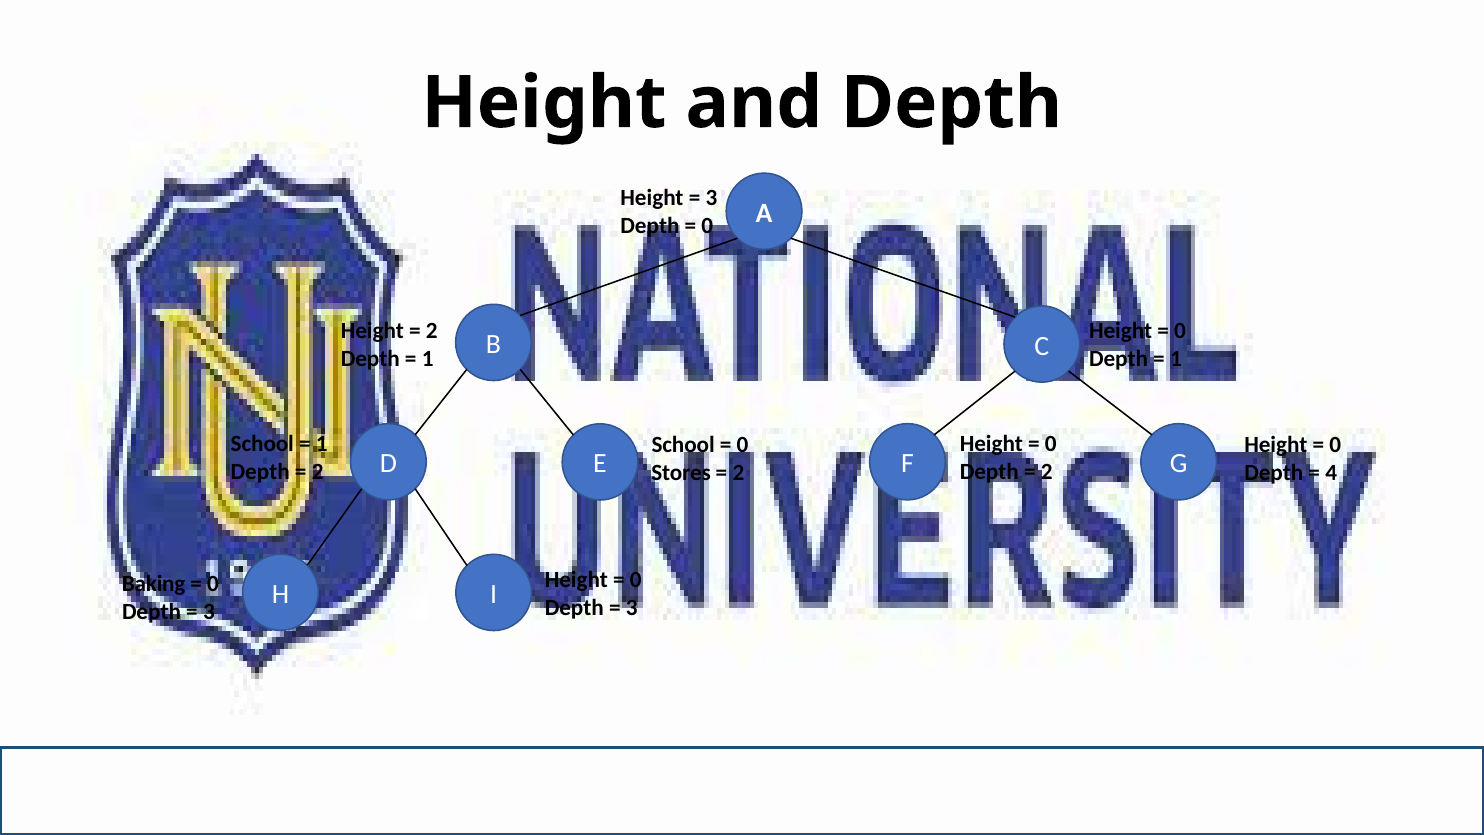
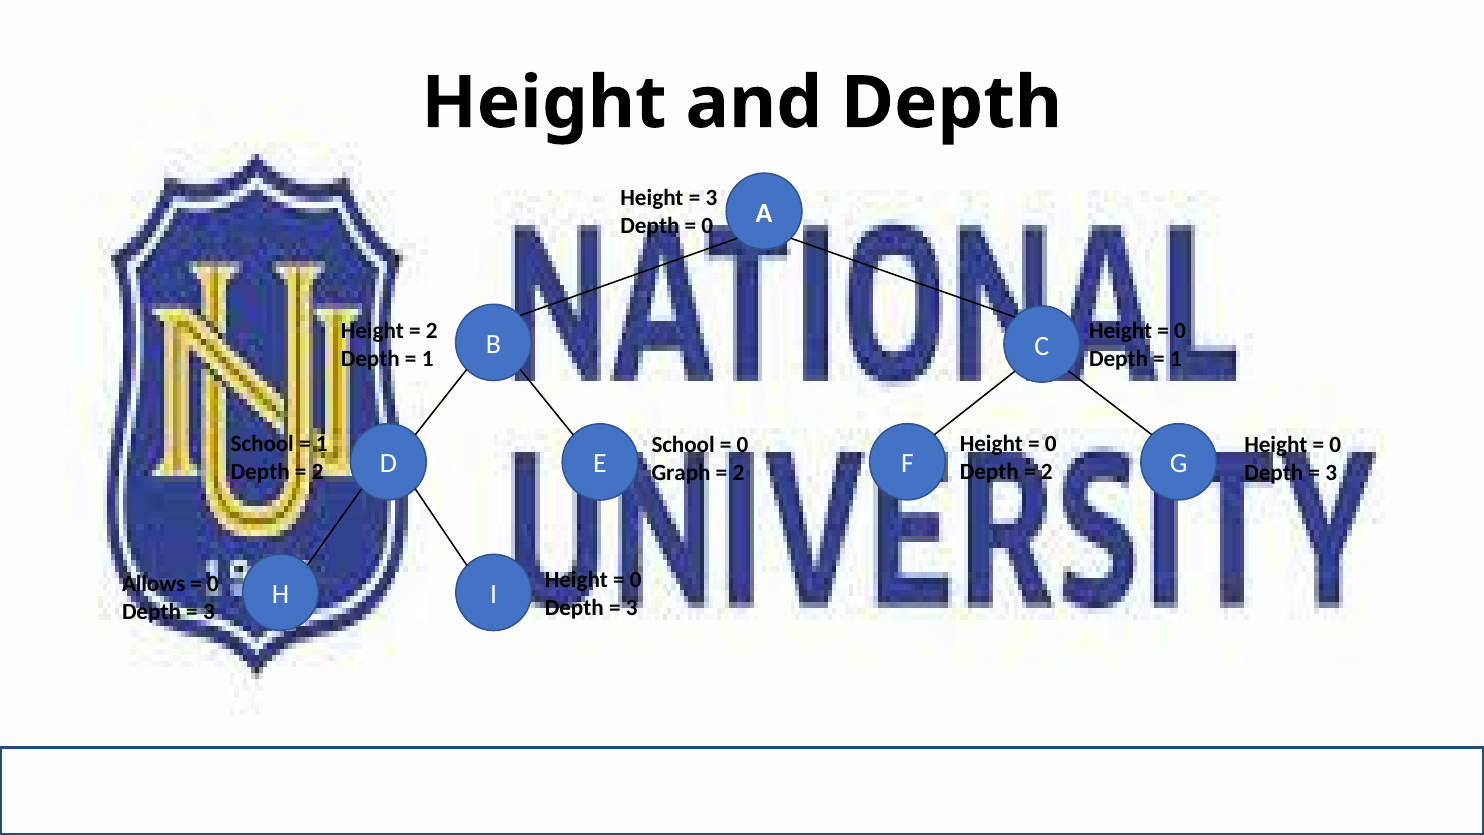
Stores: Stores -> Graph (681, 472)
4: 4 -> 3 (1331, 472)
Baking: Baking -> Allows (154, 584)
